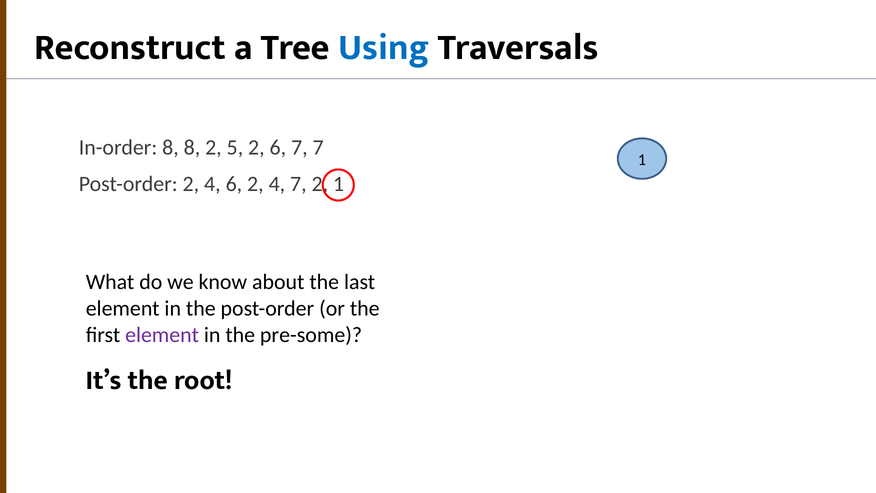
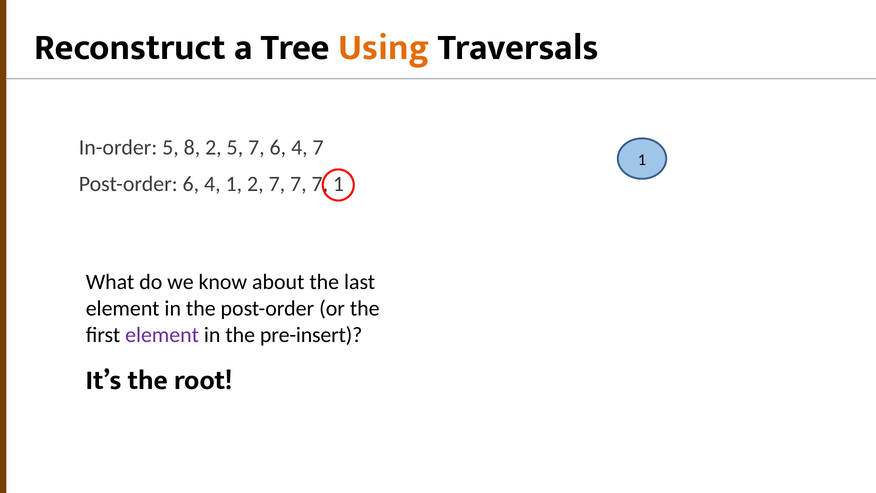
Using colour: blue -> orange (384, 47)
In-order 8: 8 -> 5 (170, 148)
5 2: 2 -> 7 (256, 148)
7: 7 -> 4 (299, 148)
Post-order 2: 2 -> 6 (191, 184)
4 6: 6 -> 1 (234, 184)
4: 4 -> 7 (277, 184)
2: 2 -> 7 (320, 184)
pre-some: pre-some -> pre-insert (311, 335)
